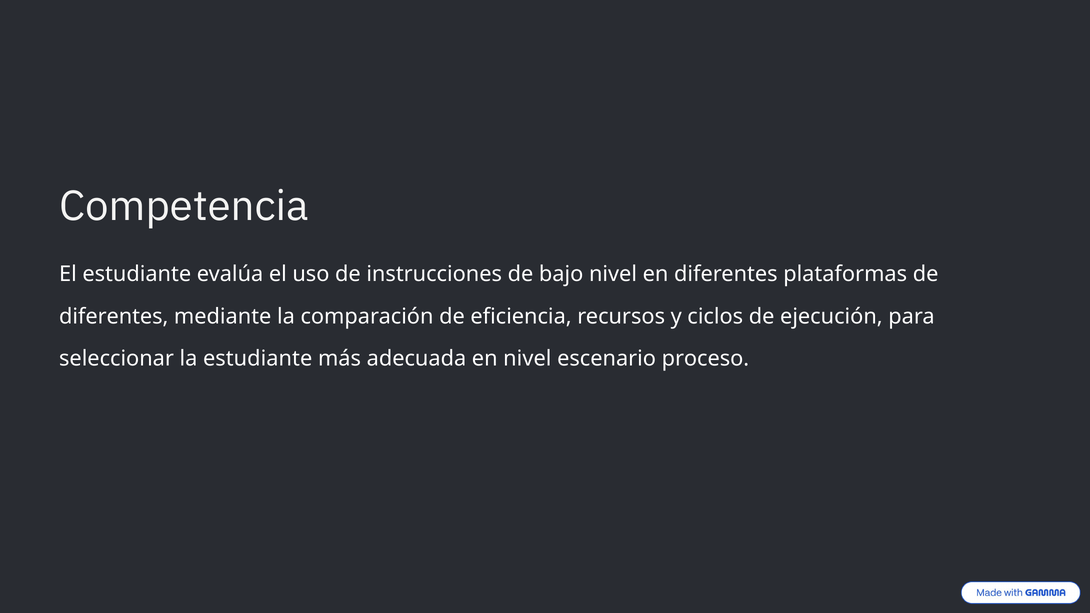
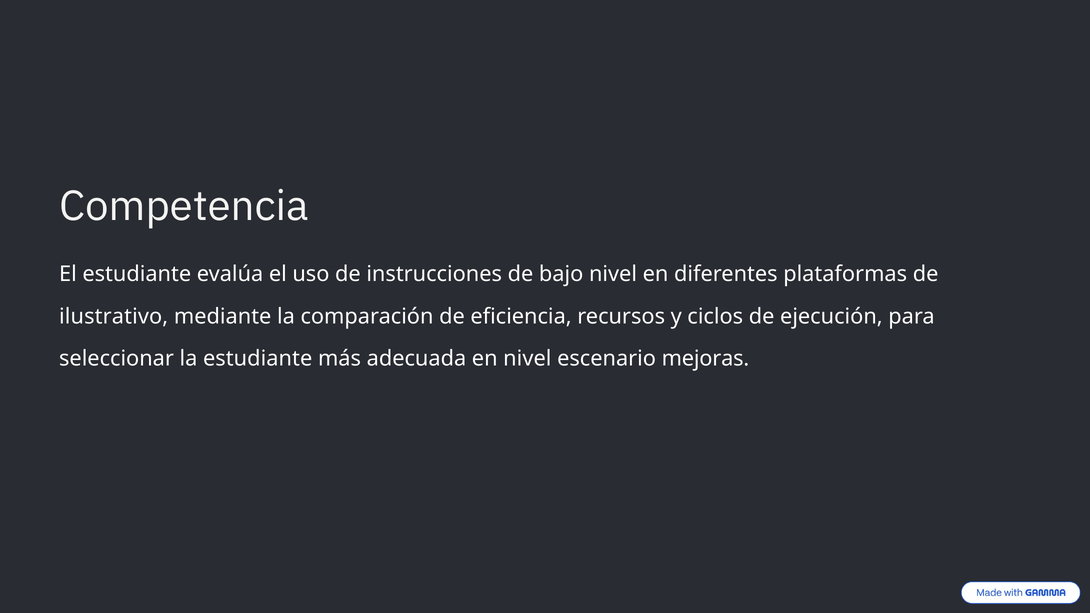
diferentes: diferentes -> ilustrativo (114, 316)
proceso: proceso -> mejoras (705, 359)
